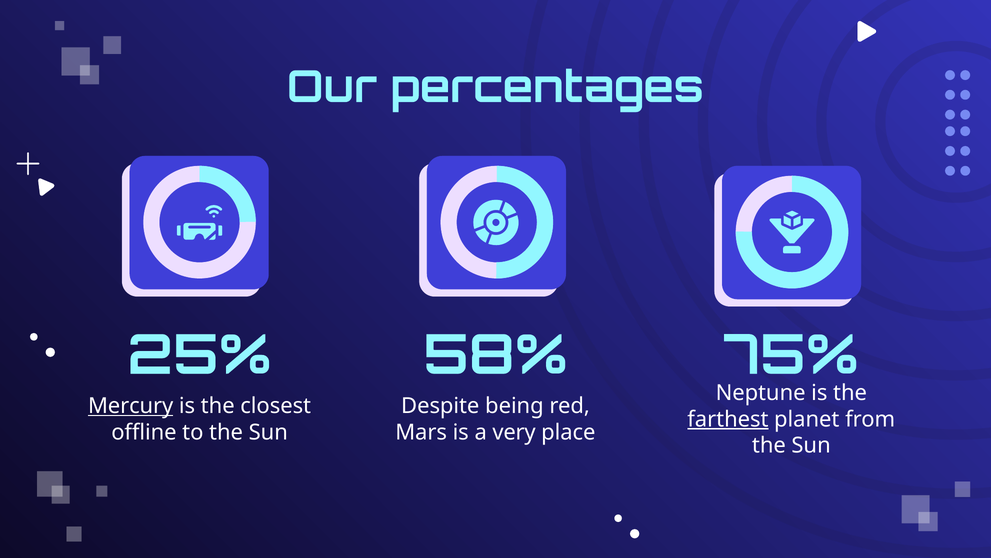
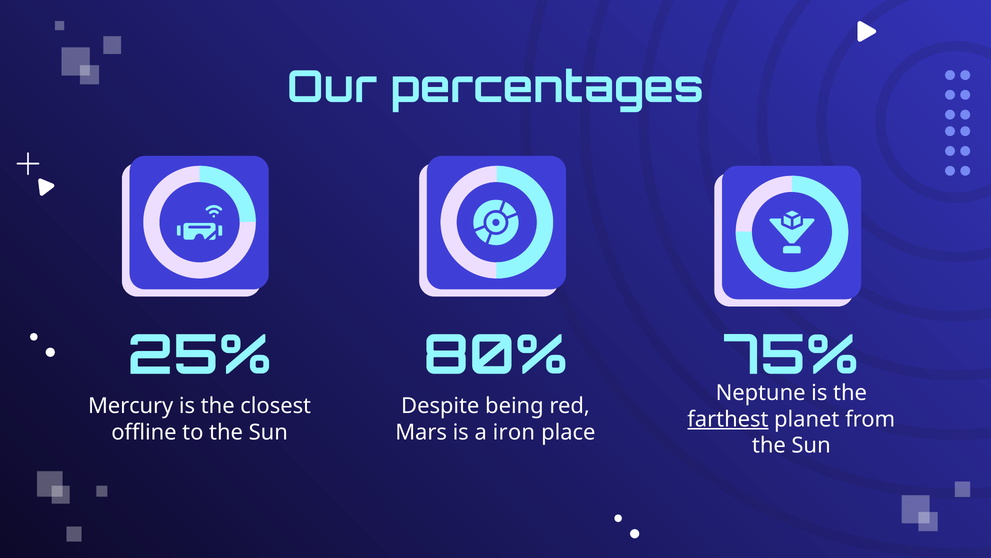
58%: 58% -> 80% (496, 355)
Mercury underline: present -> none (131, 406)
very: very -> iron (514, 432)
